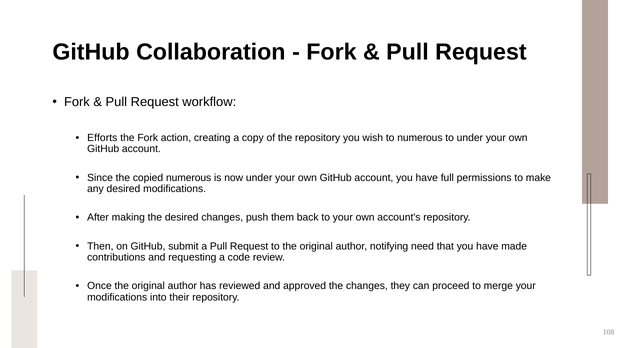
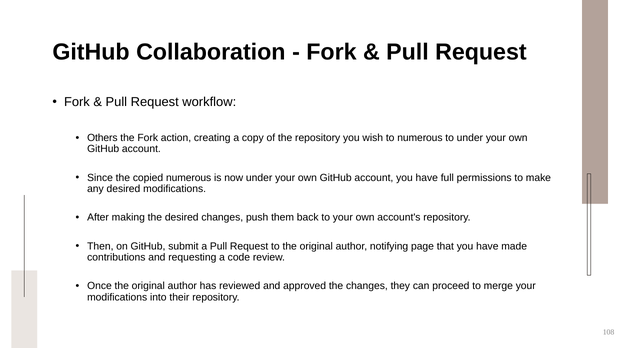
Efforts: Efforts -> Others (102, 138)
need: need -> page (422, 246)
